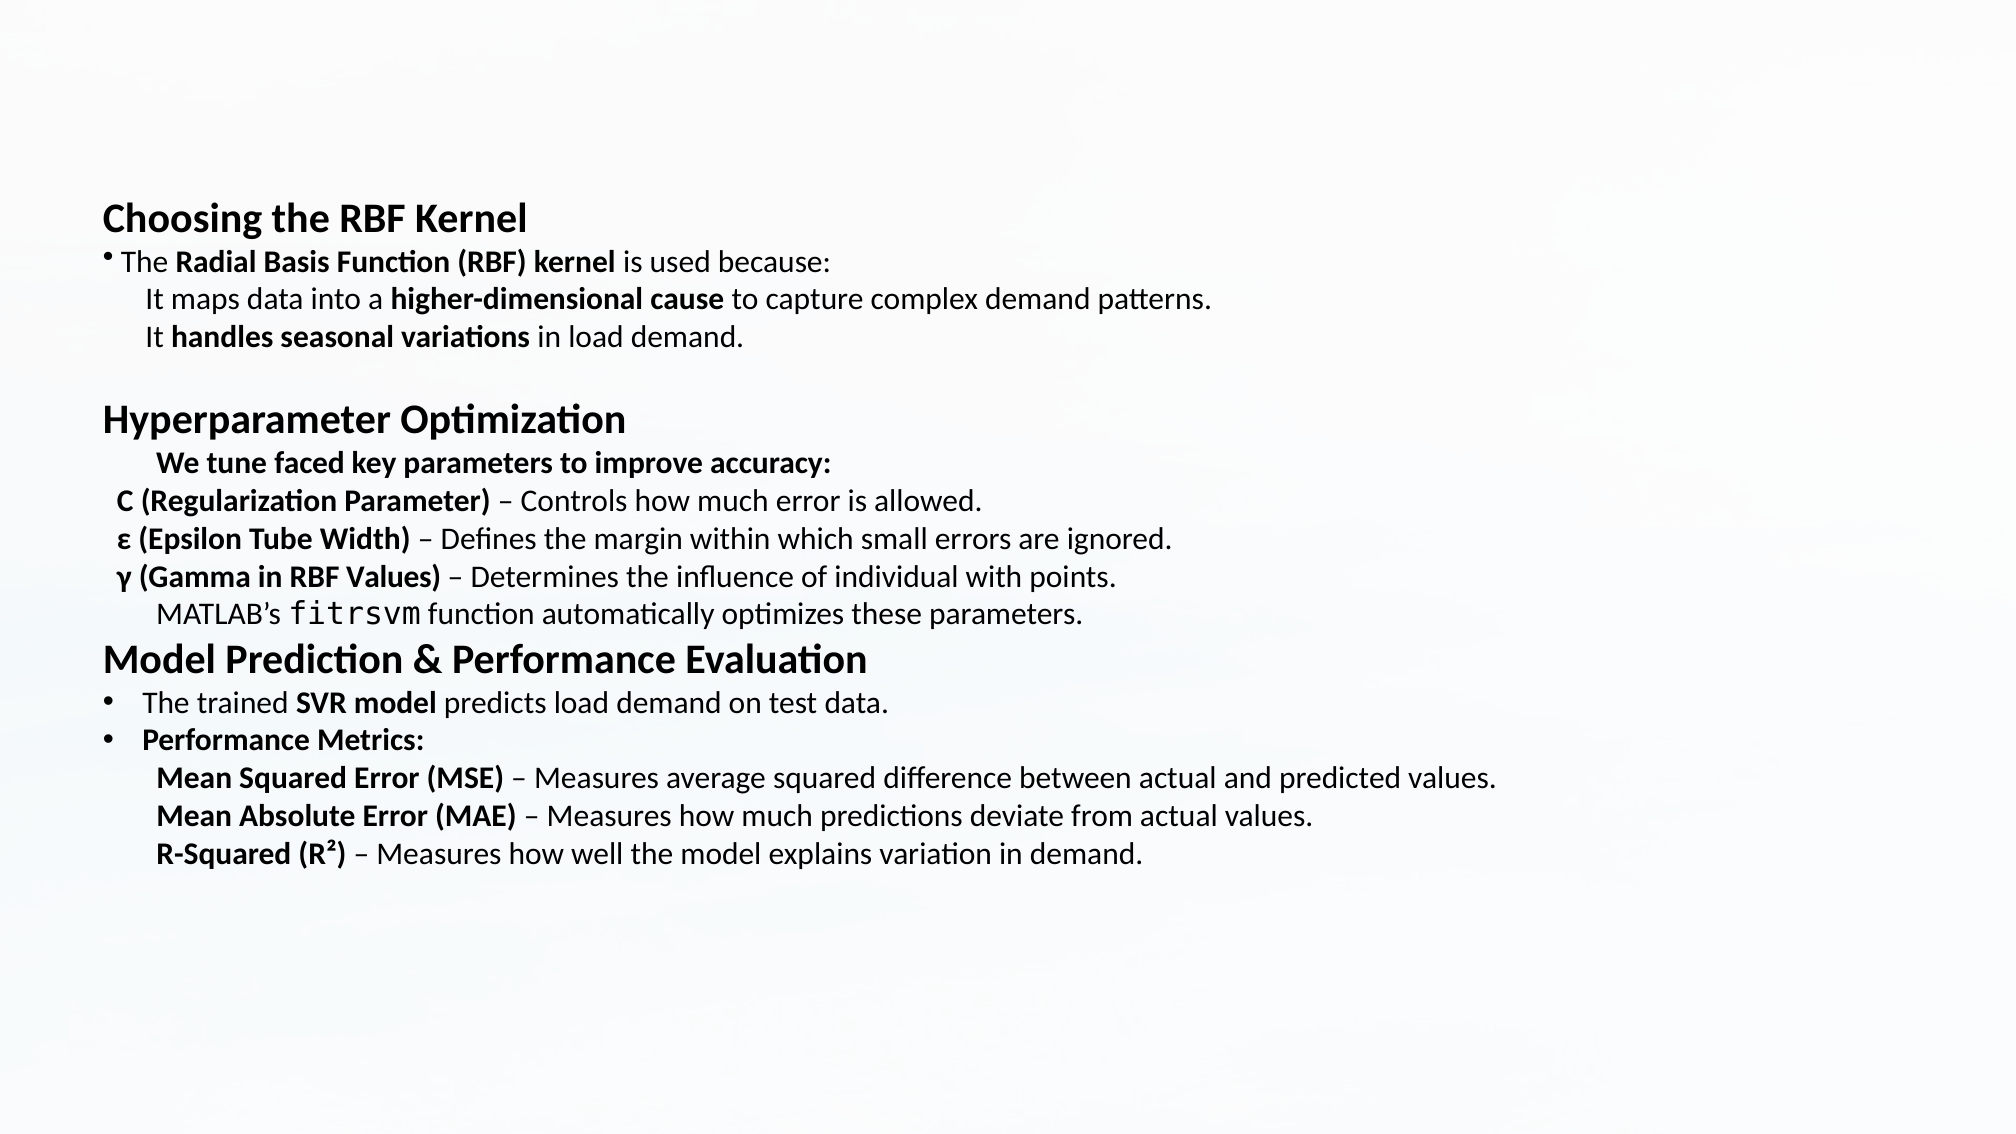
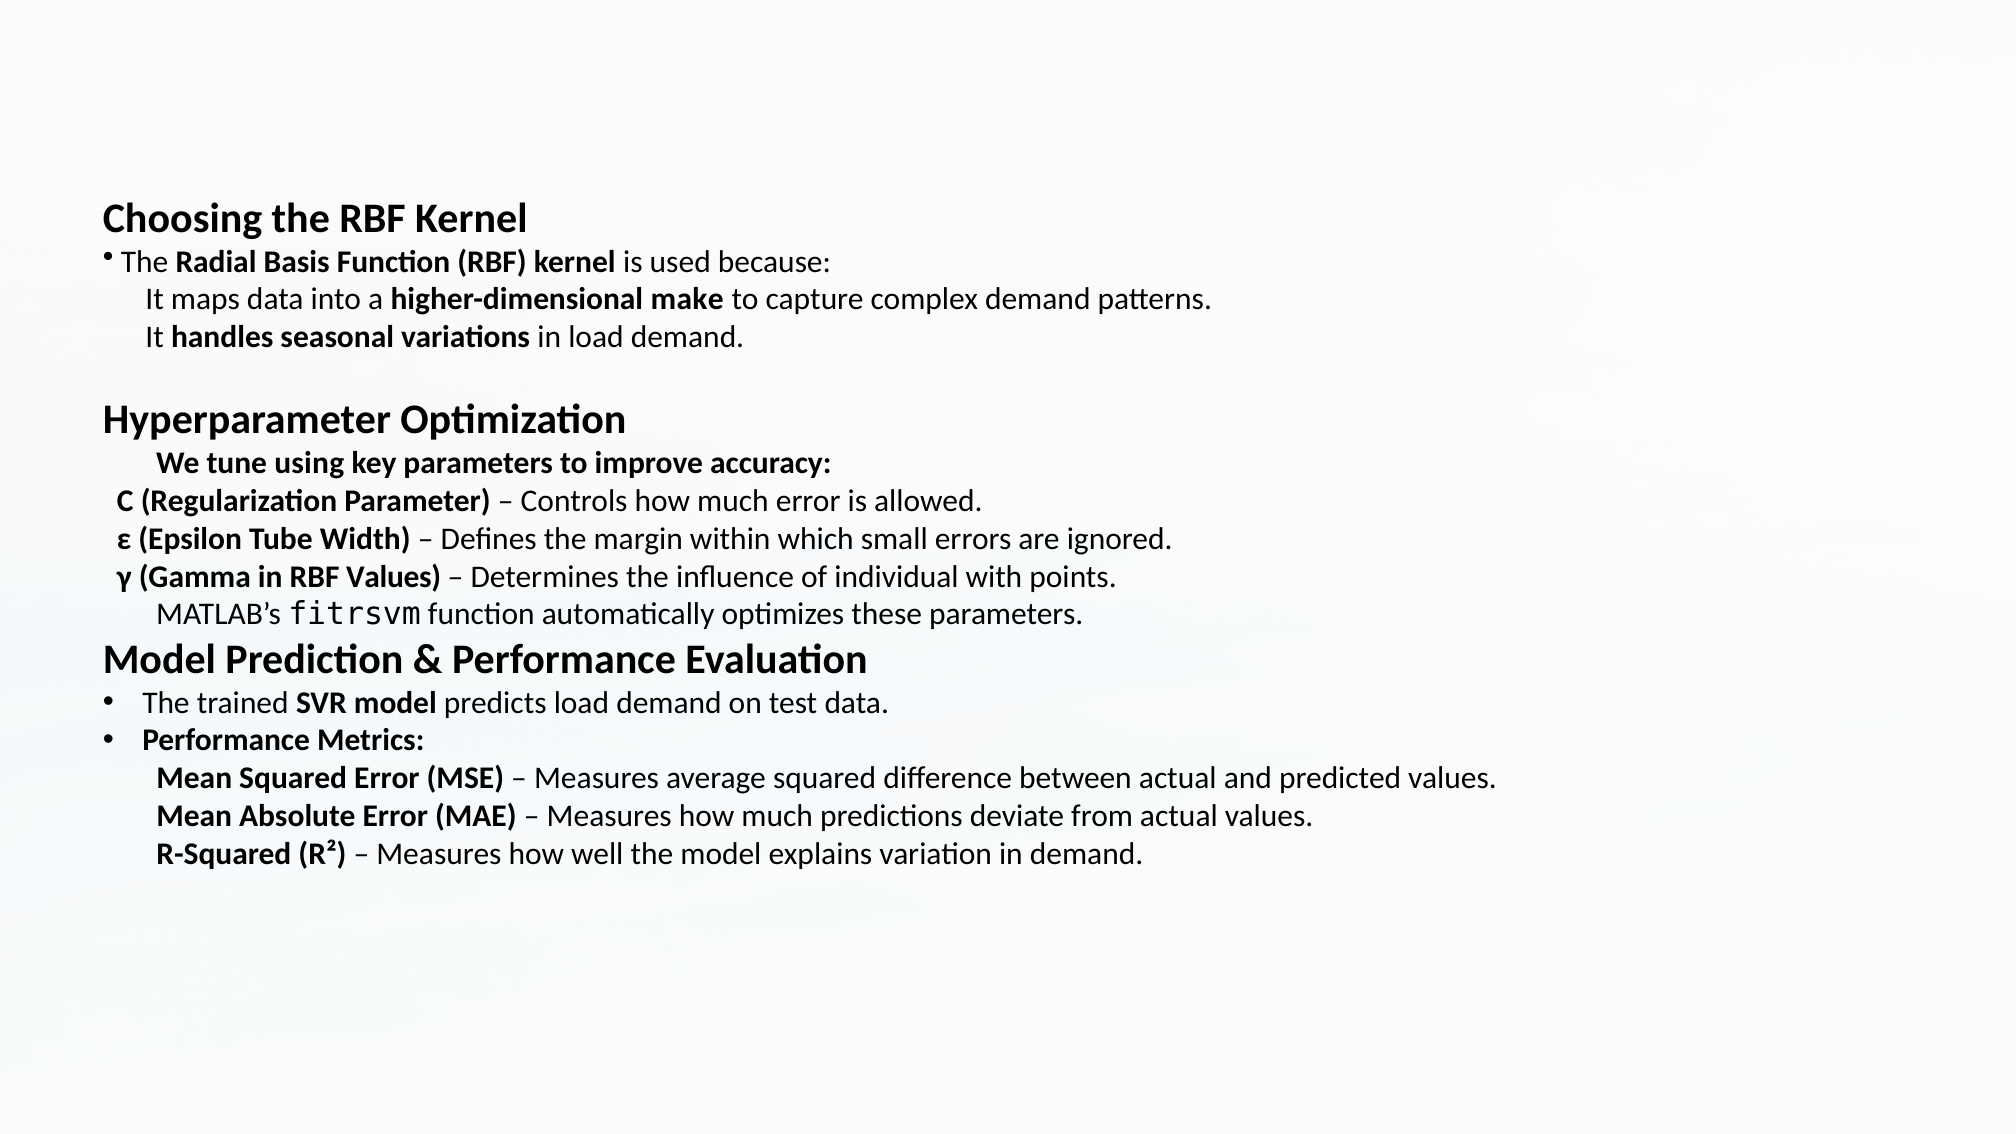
cause: cause -> make (687, 300)
faced: faced -> using (309, 463)
